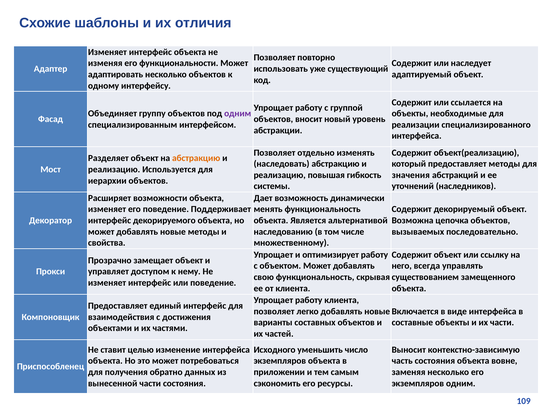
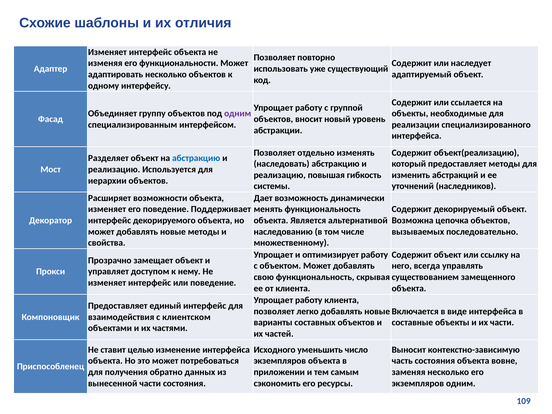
абстракцию colour: orange -> blue (196, 158)
значения: значения -> изменить (411, 175)
достижения: достижения -> клиентском (186, 317)
